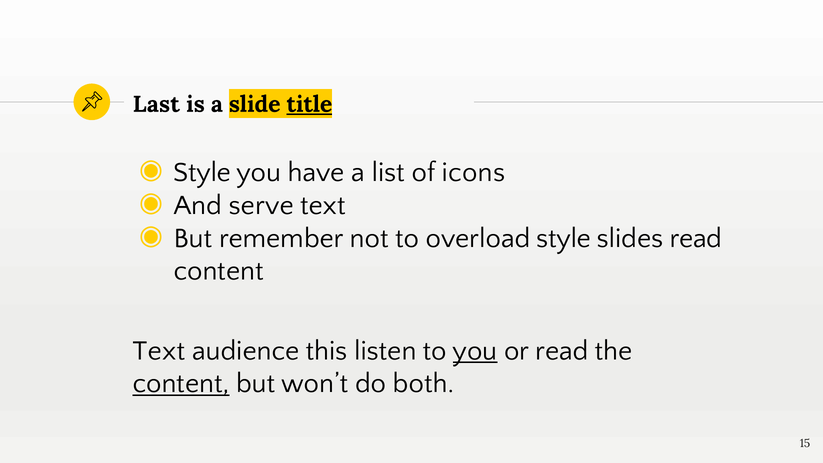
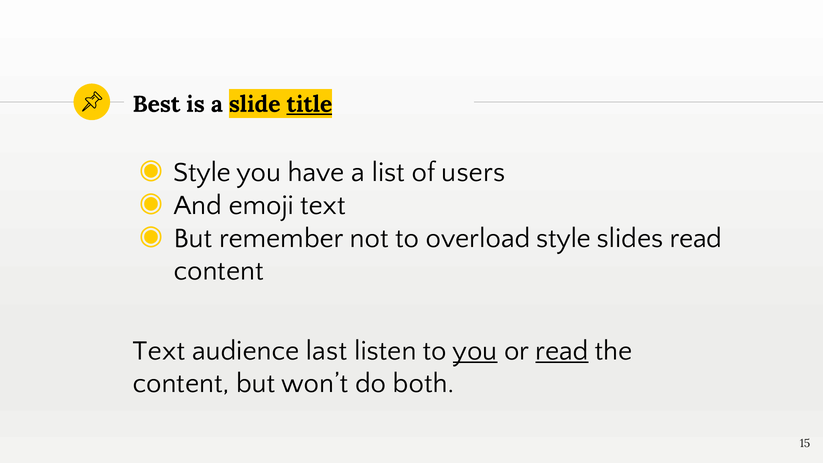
Last: Last -> Best (156, 104)
icons: icons -> users (473, 172)
serve: serve -> emoji (261, 205)
this: this -> last (326, 350)
read underline: none -> present (562, 350)
content underline: present -> none (181, 383)
